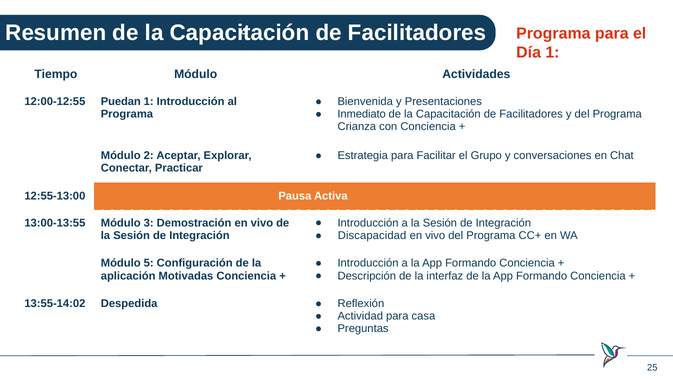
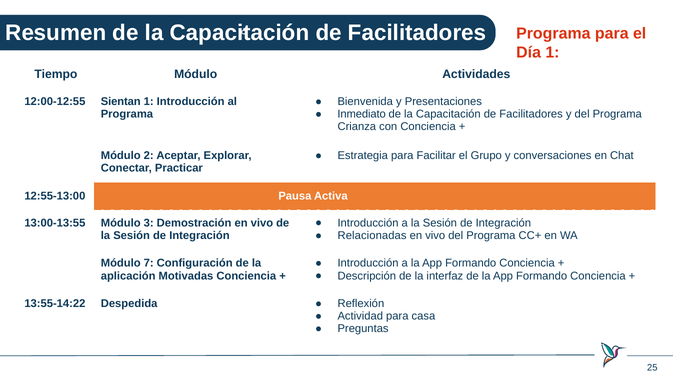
Puedan: Puedan -> Sientan (121, 102)
Discapacidad: Discapacidad -> Relacionadas (372, 235)
5: 5 -> 7 (149, 263)
13:55-14:02: 13:55-14:02 -> 13:55-14:22 (55, 303)
